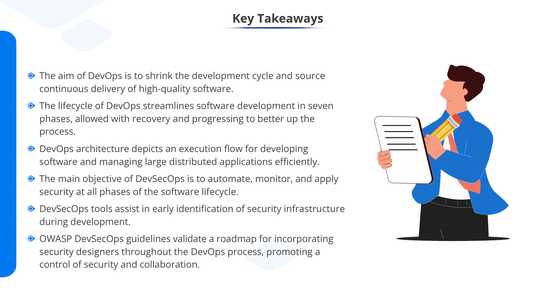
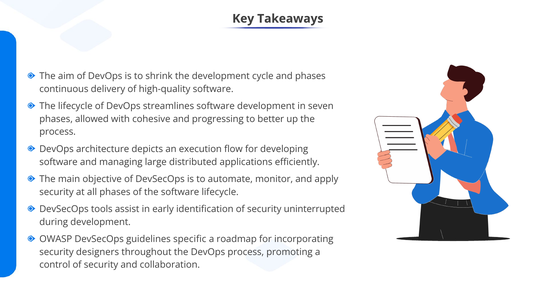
and source: source -> phases (310, 76)
recovery: recovery -> cohesive (151, 119)
infrastructure: infrastructure -> uninterrupted (314, 209)
validate: validate -> specific (190, 239)
